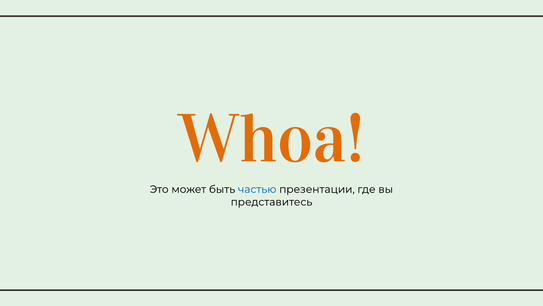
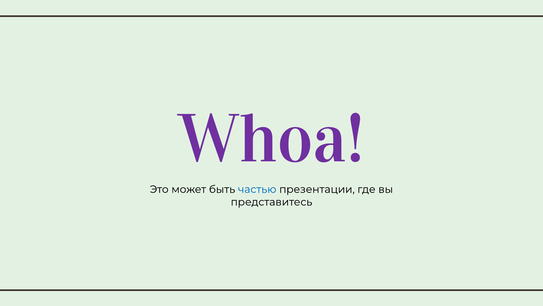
Whoa colour: orange -> purple (271, 139)
